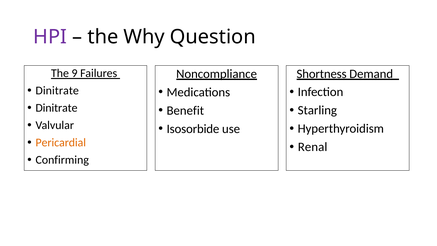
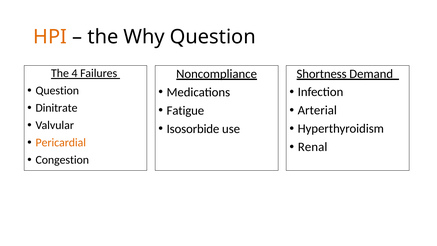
HPI colour: purple -> orange (50, 37)
9: 9 -> 4 (75, 73)
Dinitrate: Dinitrate -> Question (57, 91)
Starling: Starling -> Arterial (317, 110)
Benefit: Benefit -> Fatigue (185, 110)
Confirming: Confirming -> Congestion (62, 160)
